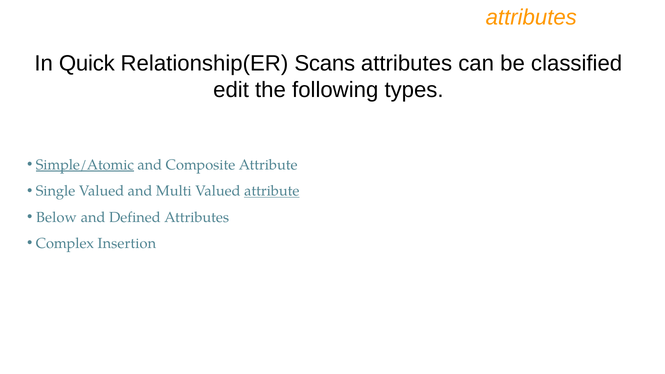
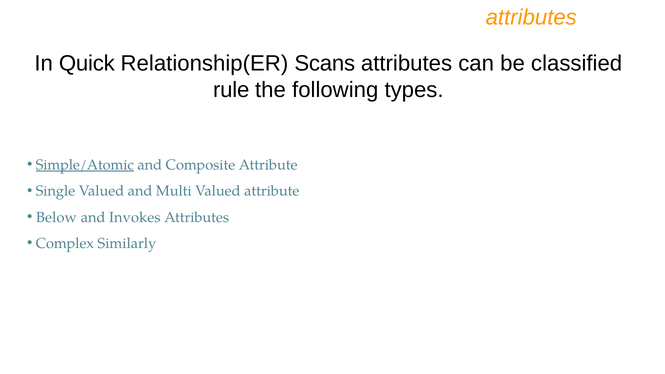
edit: edit -> rule (231, 90)
attribute underline: present -> none (272, 191)
Defined: Defined -> Invokes (135, 217)
Insertion: Insertion -> Similarly (127, 243)
